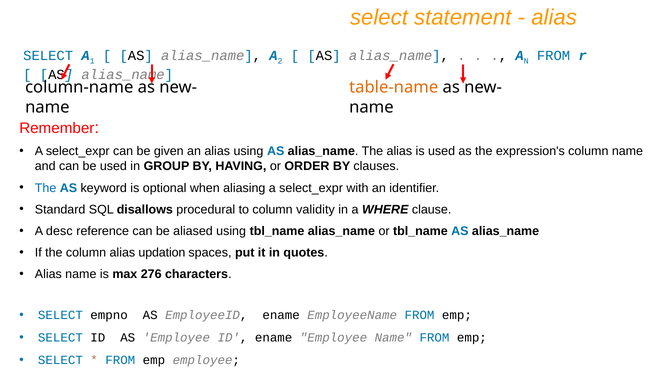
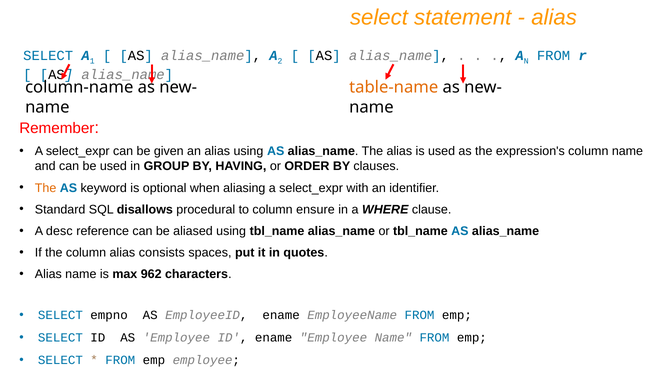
The colour: blue -> orange (46, 188)
validity: validity -> ensure (315, 210)
updation: updation -> consists (162, 253)
276: 276 -> 962 (151, 274)
